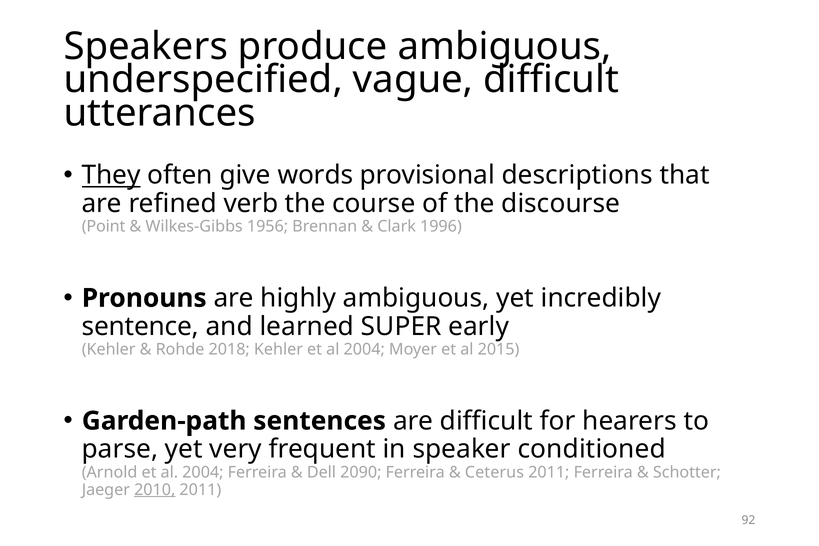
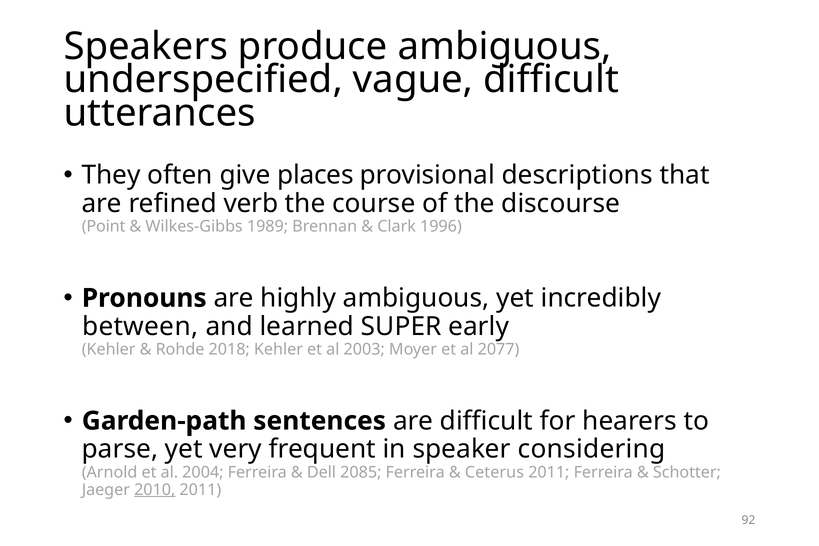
They underline: present -> none (111, 175)
words: words -> places (315, 175)
1956: 1956 -> 1989 (268, 227)
sentence: sentence -> between (140, 326)
Kehler et al 2004: 2004 -> 2003 (364, 349)
2015: 2015 -> 2077 (499, 349)
conditioned: conditioned -> considering (592, 449)
2090: 2090 -> 2085 (361, 472)
